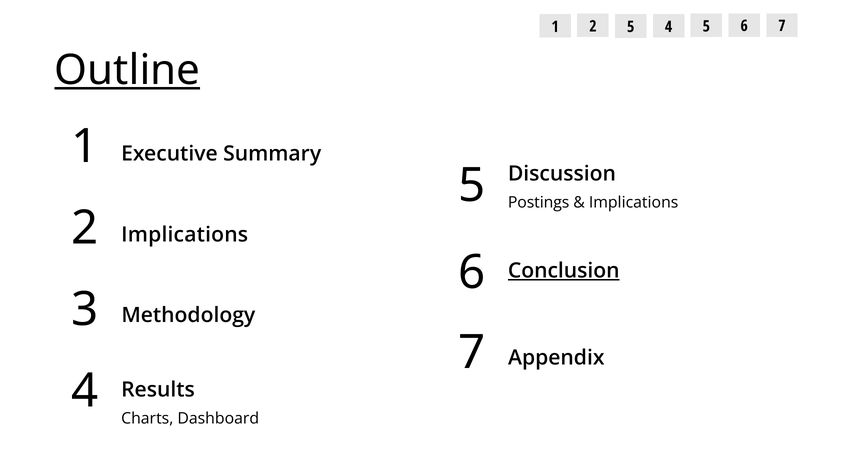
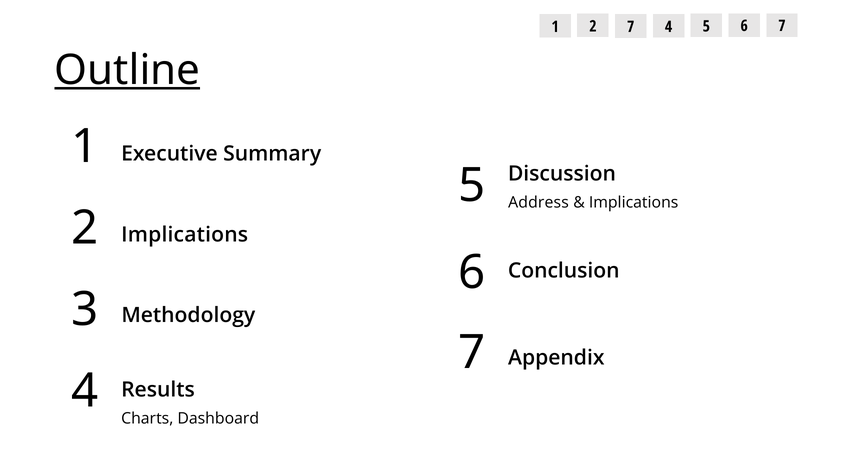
2 5: 5 -> 7 (631, 27)
Postings: Postings -> Address (538, 202)
Conclusion underline: present -> none (564, 271)
